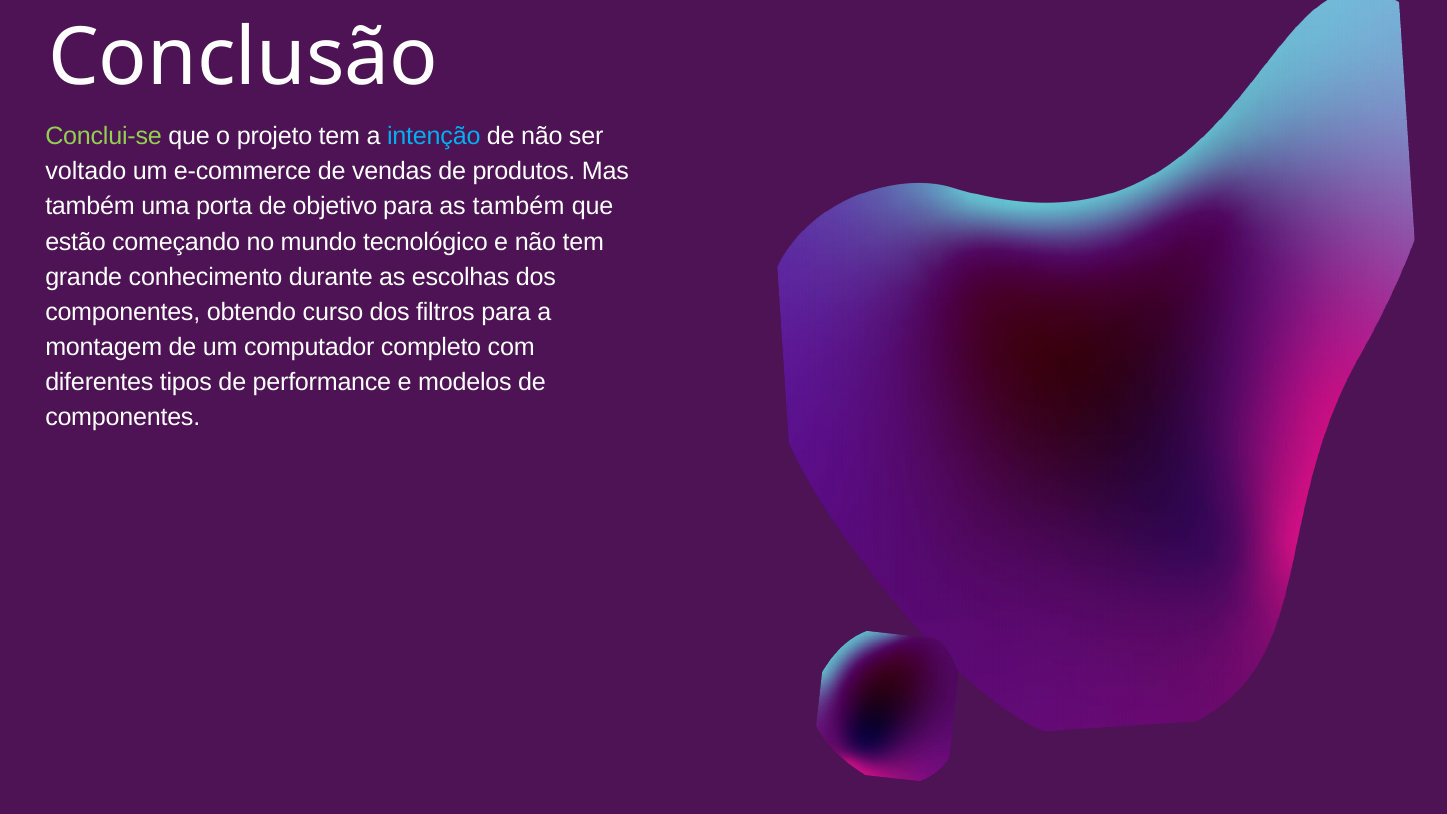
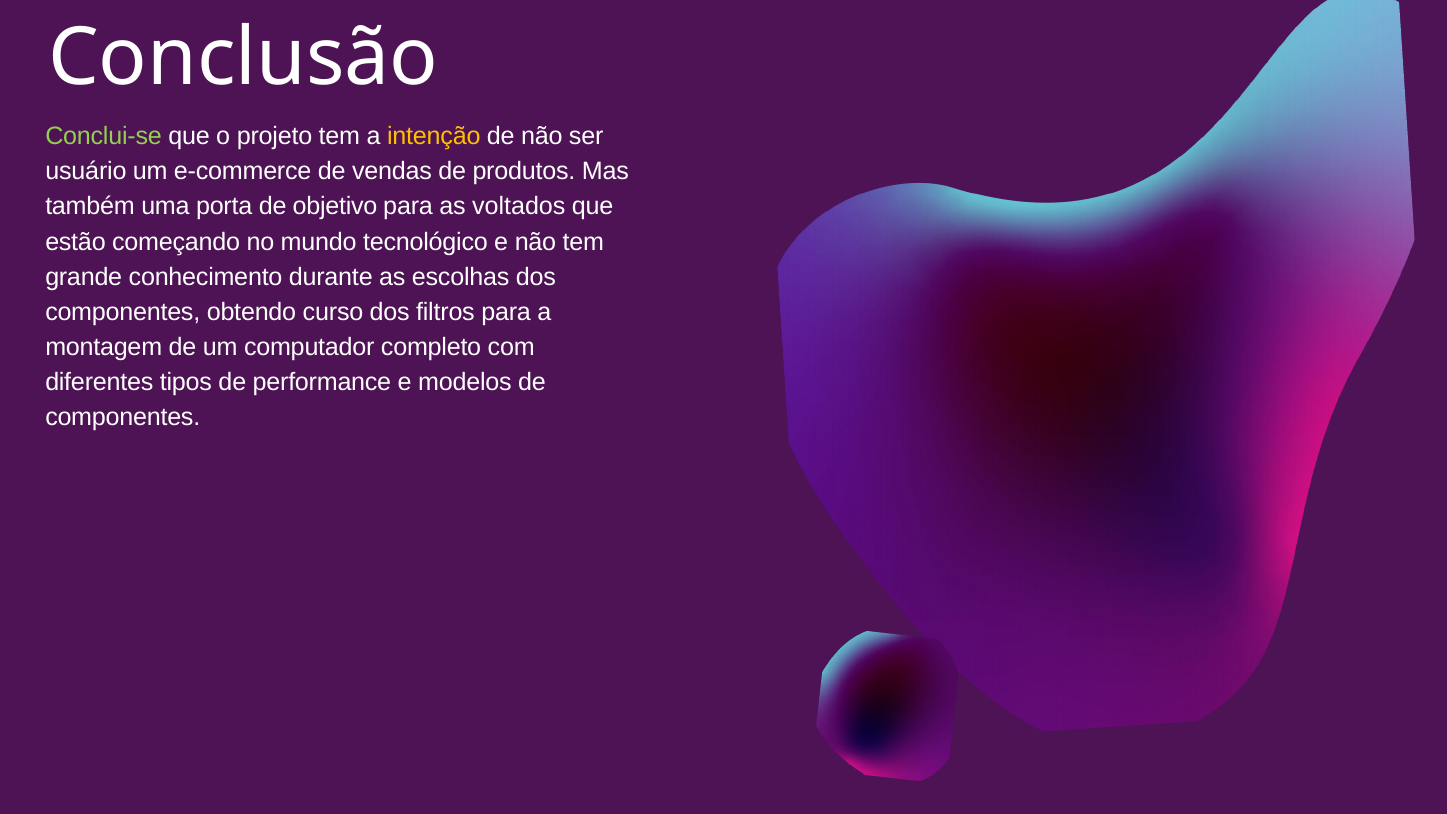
intenção colour: light blue -> yellow (434, 136)
voltado: voltado -> usuário (86, 172)
as também: também -> voltados (519, 207)
